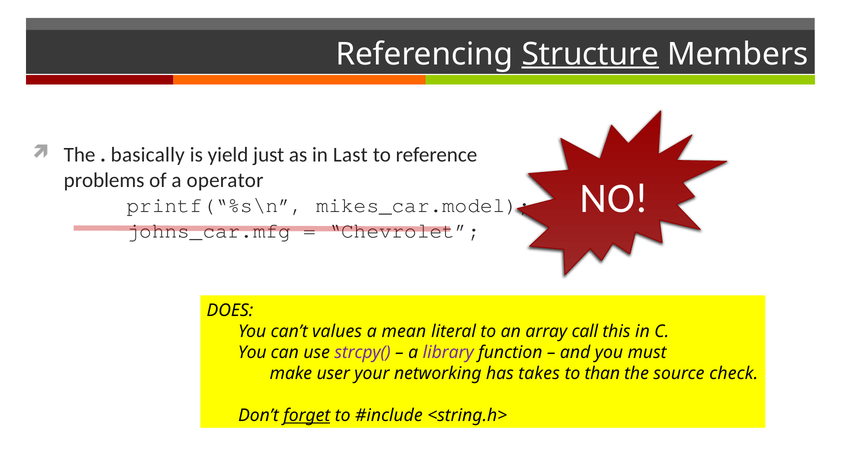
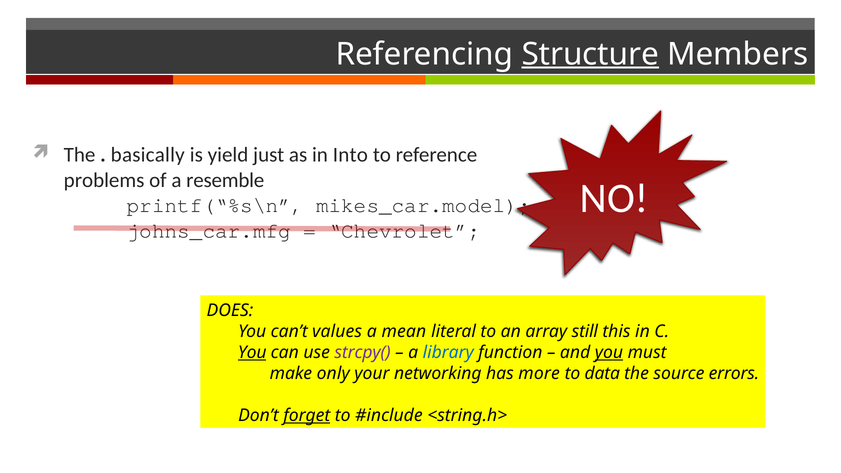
Last: Last -> Into (350, 155)
operator: operator -> resemble (225, 180)
call: call -> still (585, 331)
You underline: none -> present (252, 352)
library colour: purple -> blue (448, 352)
you underline: none -> present (609, 352)
user: user -> only (333, 373)
takes: takes -> more (539, 373)
than: than -> data (602, 373)
check: check -> errors (734, 373)
